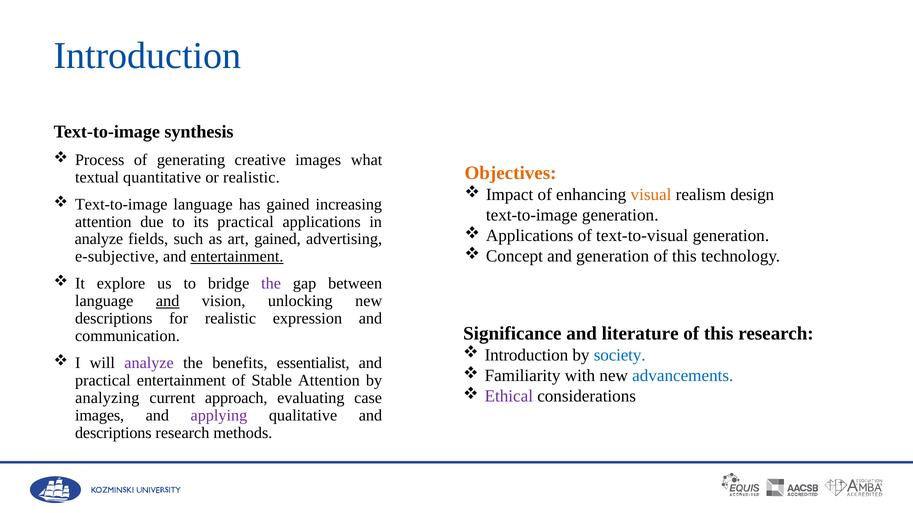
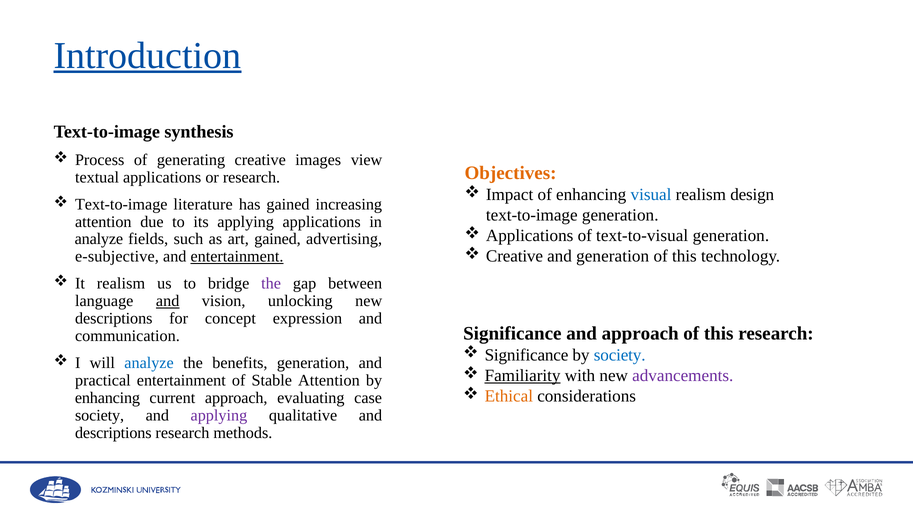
Introduction underline: none -> present (147, 56)
what: what -> view (367, 160)
textual quantitative: quantitative -> applications (162, 177)
or realistic: realistic -> research (252, 177)
visual colour: orange -> blue (651, 195)
Text-to-image language: language -> literature (203, 204)
its practical: practical -> applying (246, 222)
Concept: Concept -> Creative (515, 257)
It explore: explore -> realism (121, 284)
for realistic: realistic -> concept (230, 319)
and literature: literature -> approach (640, 334)
Introduction: Introduction -> Significance (526, 356)
analyze colour: purple -> blue (149, 363)
benefits essentialist: essentialist -> generation (313, 363)
Familiarity underline: none -> present (523, 376)
advancements colour: blue -> purple (683, 376)
Ethical colour: purple -> orange (509, 397)
analyzing: analyzing -> enhancing (107, 398)
images: images -> society (100, 416)
